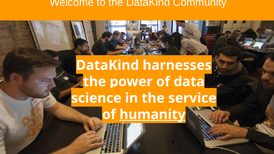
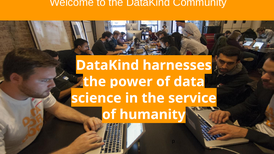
humanity underline: present -> none (153, 115)
